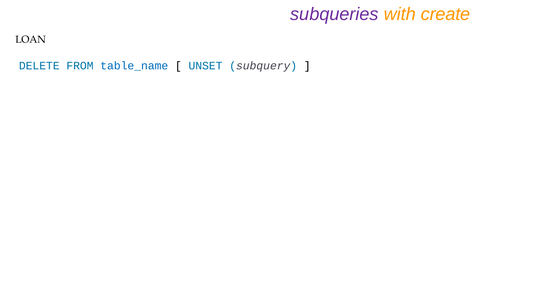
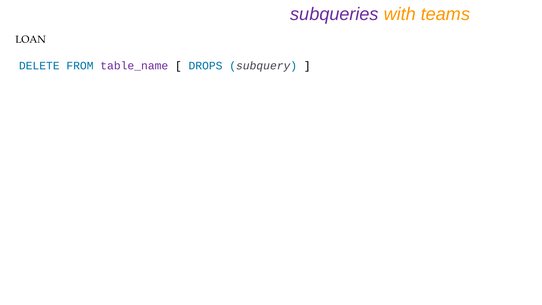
create: create -> teams (445, 14)
table_name colour: blue -> purple (134, 66)
UNSET: UNSET -> DROPS (206, 66)
